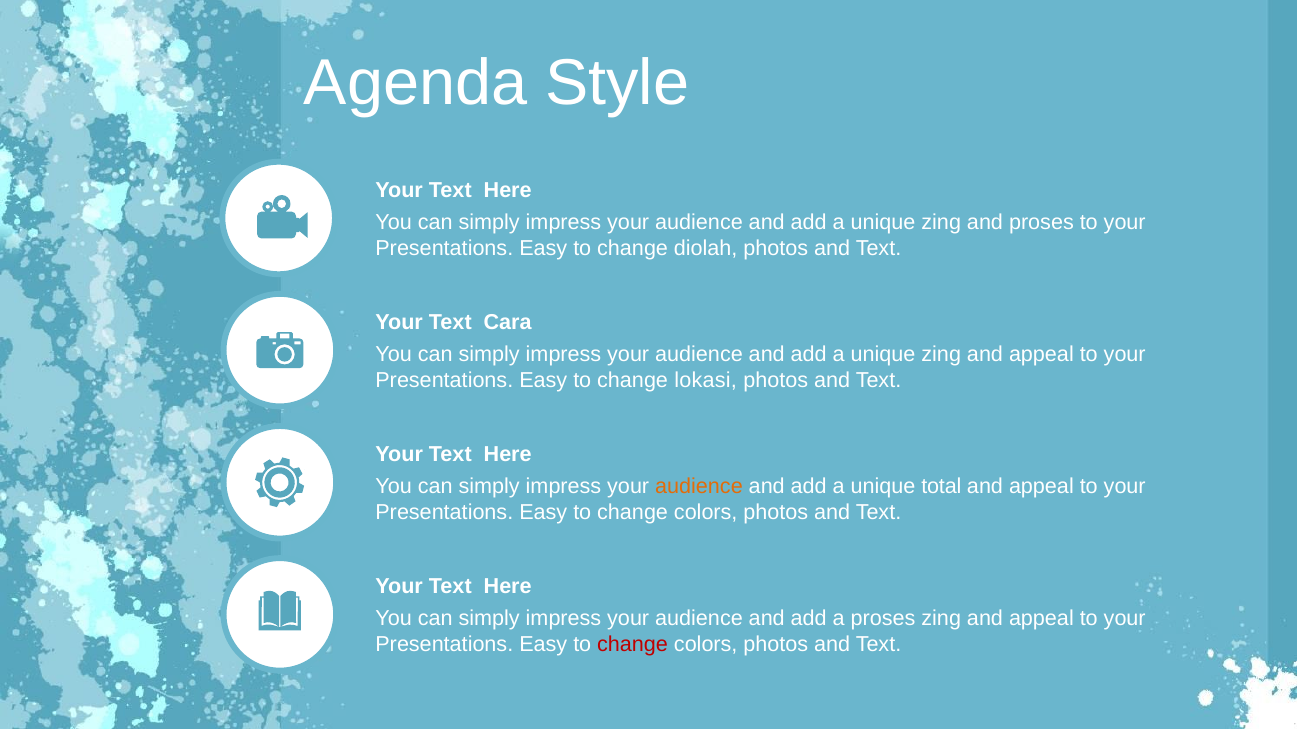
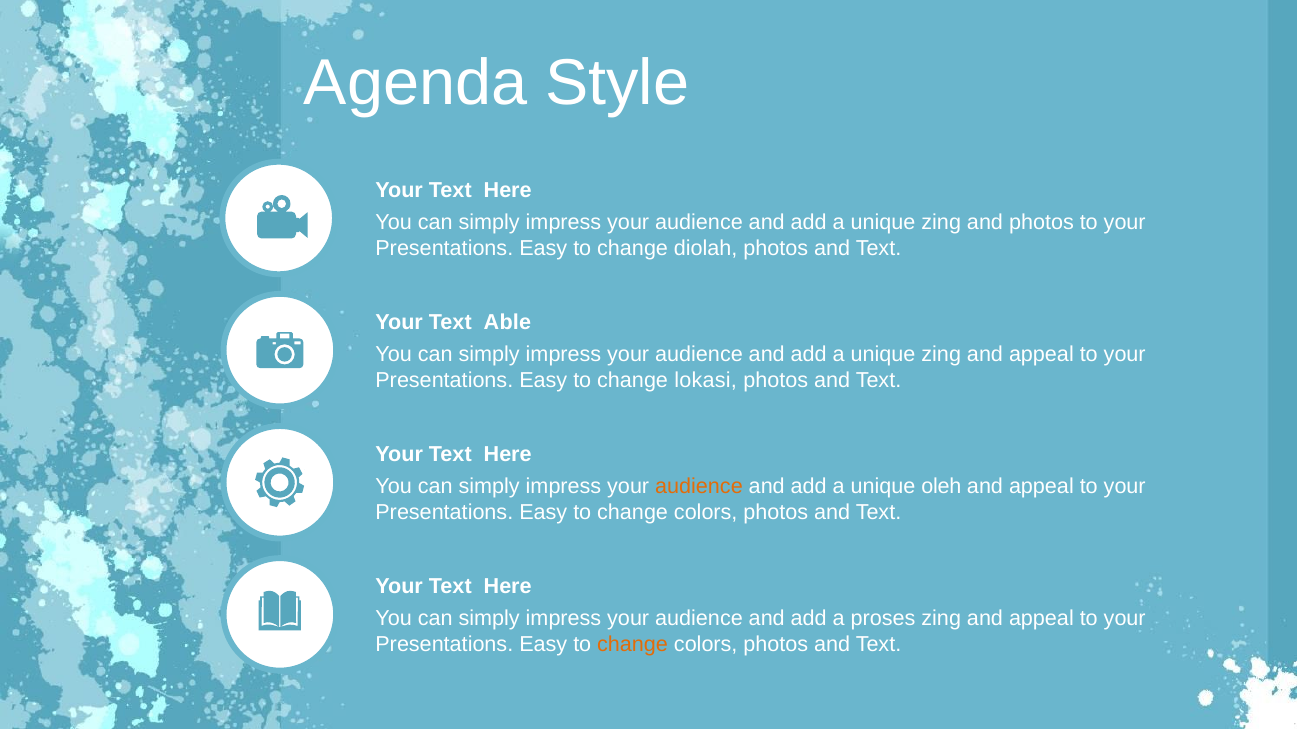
and proses: proses -> photos (1041, 222)
Cara: Cara -> Able (507, 323)
total: total -> oleh (941, 487)
change colour: red -> orange (633, 645)
